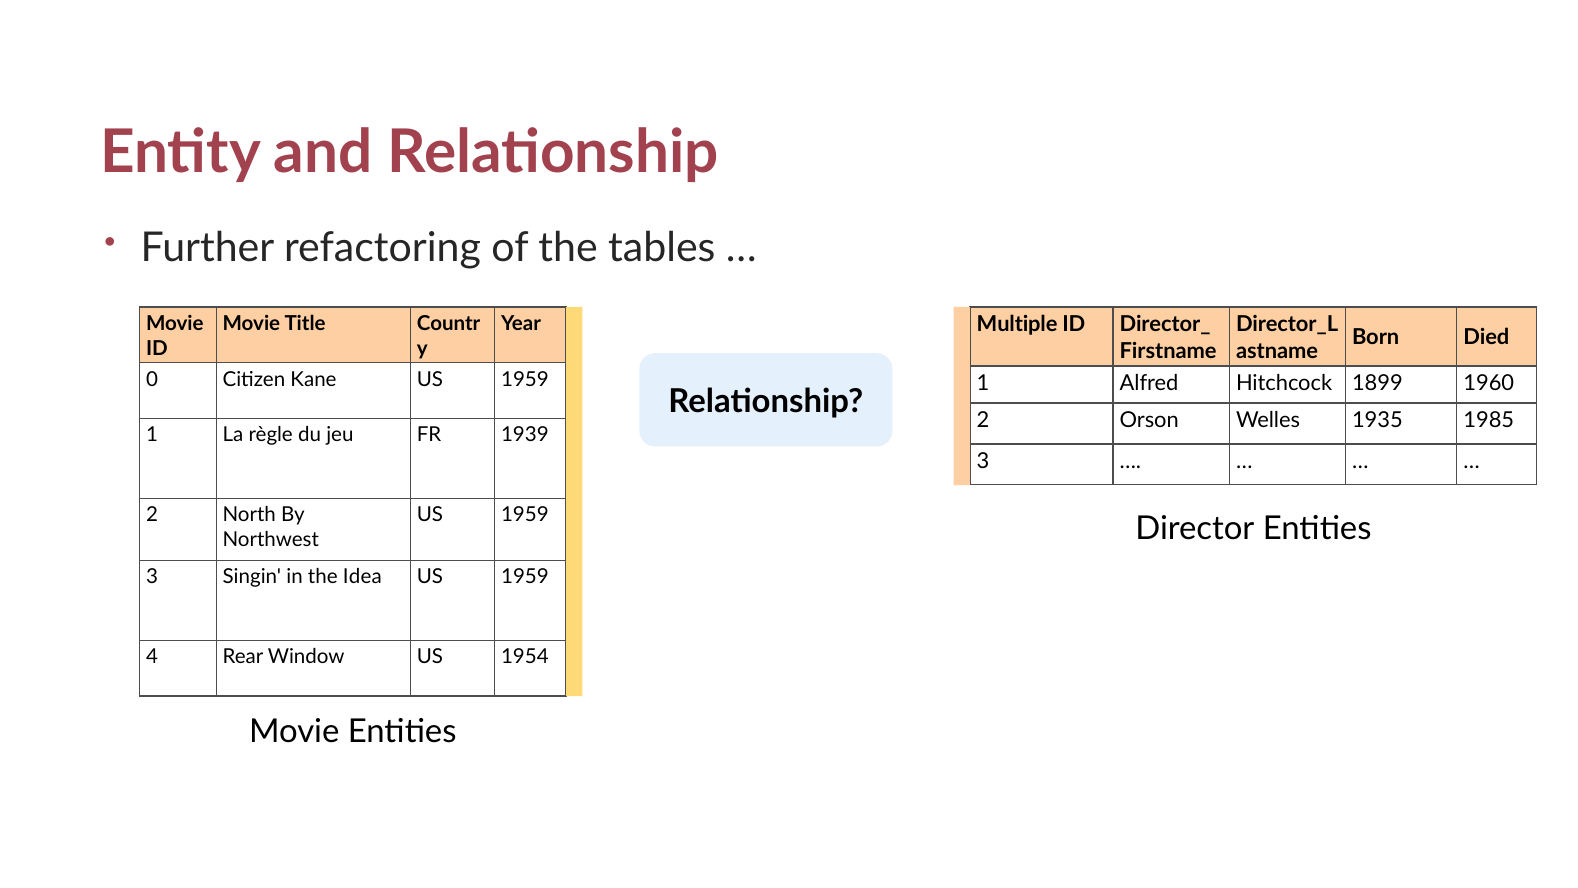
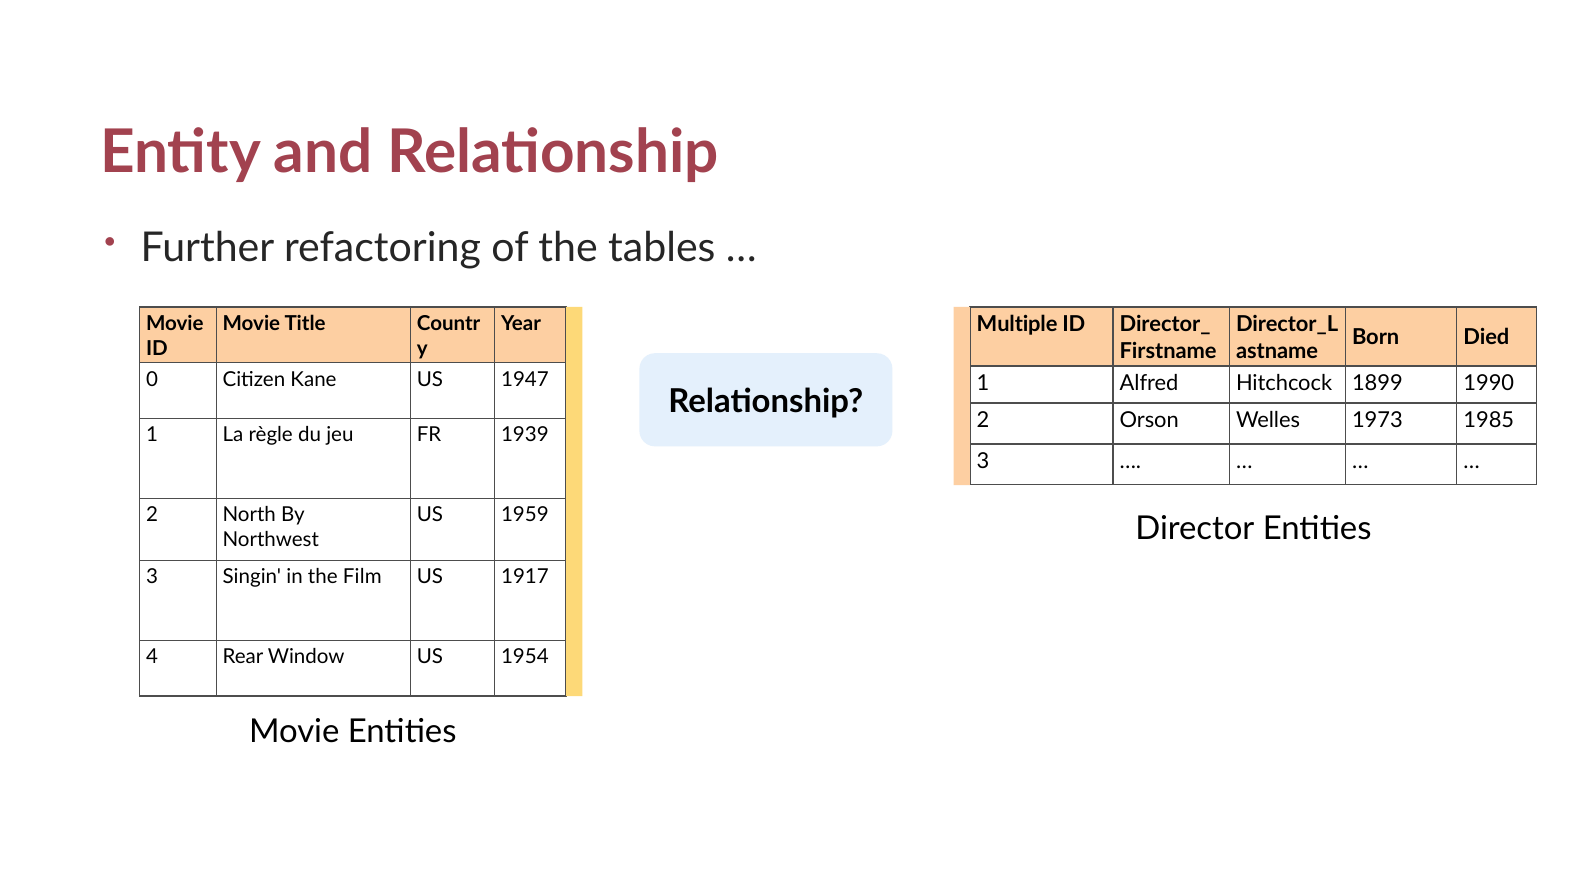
Kane US 1959: 1959 -> 1947 (525, 379)
1960: 1960 -> 1990 (1489, 384)
1935: 1935 -> 1973 (1377, 420)
Idea: Idea -> Film (362, 577)
1959: 1959 -> 1917 (525, 577)
